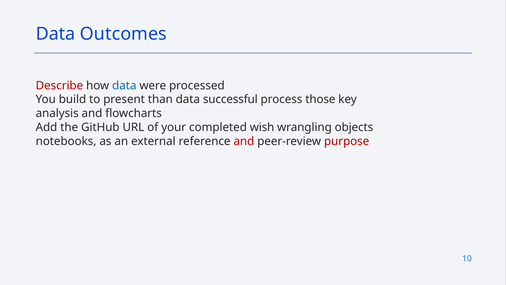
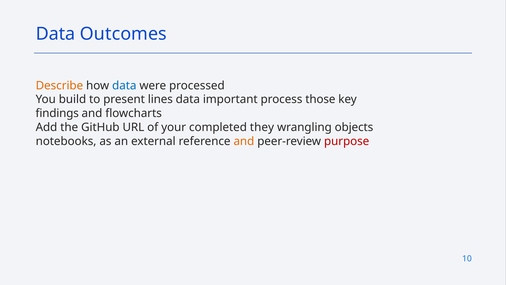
Describe colour: red -> orange (59, 85)
than: than -> lines (160, 99)
successful: successful -> important (230, 99)
analysis: analysis -> findings (57, 113)
wish: wish -> they (262, 127)
and colour: red -> orange (244, 141)
